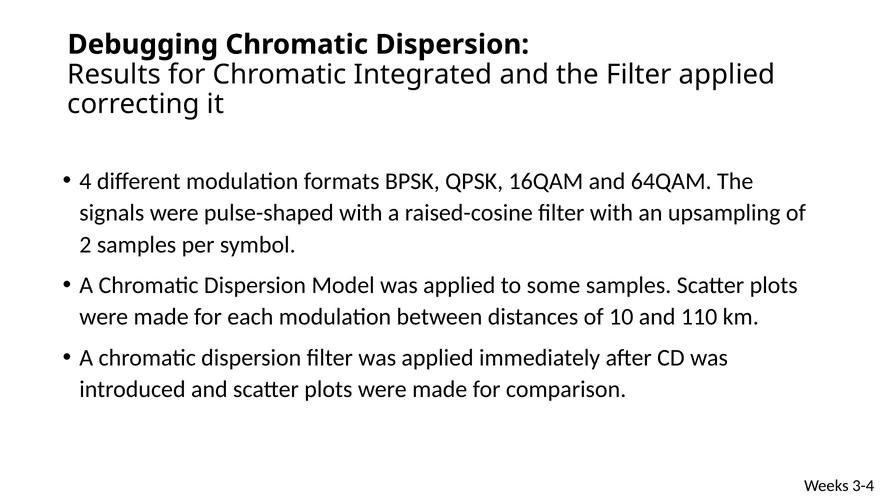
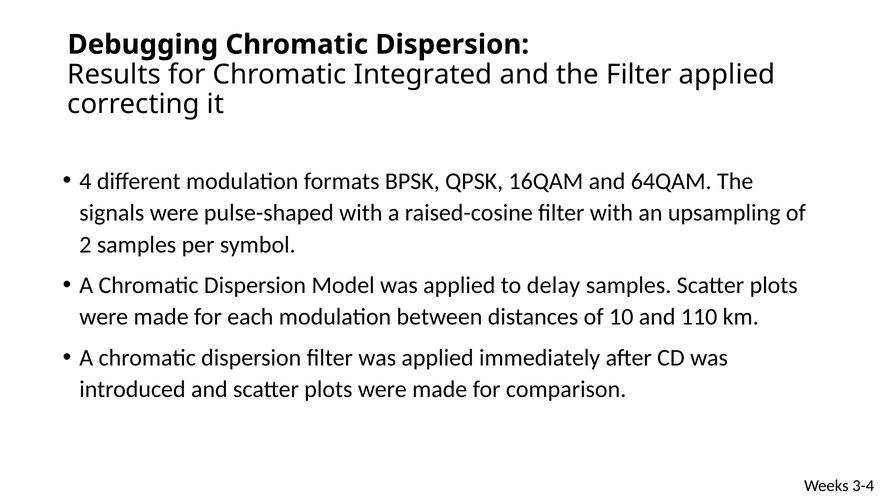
some: some -> delay (553, 285)
